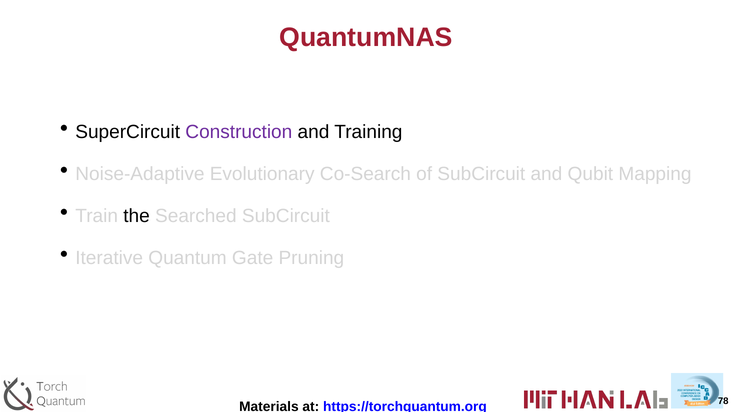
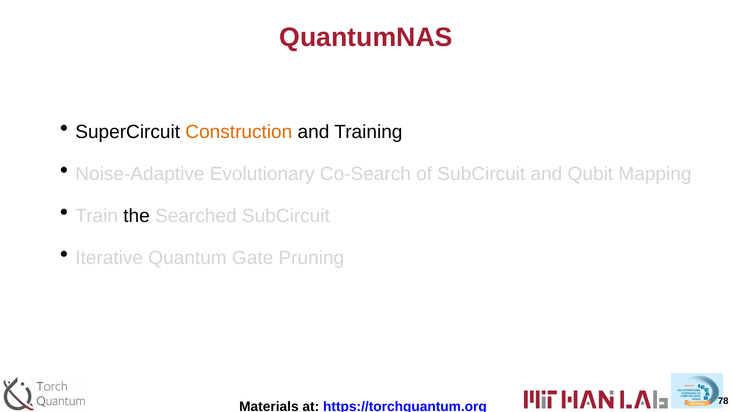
Construction colour: purple -> orange (239, 132)
